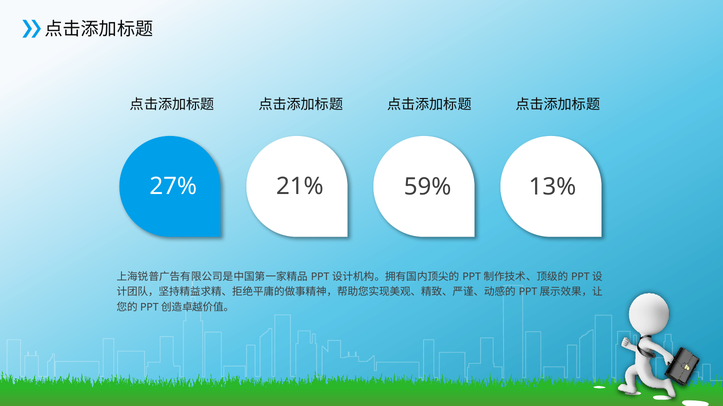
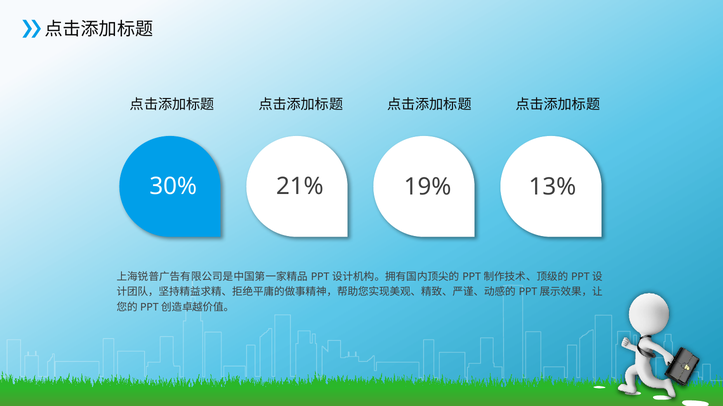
27%: 27% -> 30% (173, 186)
59%: 59% -> 19% (428, 187)
